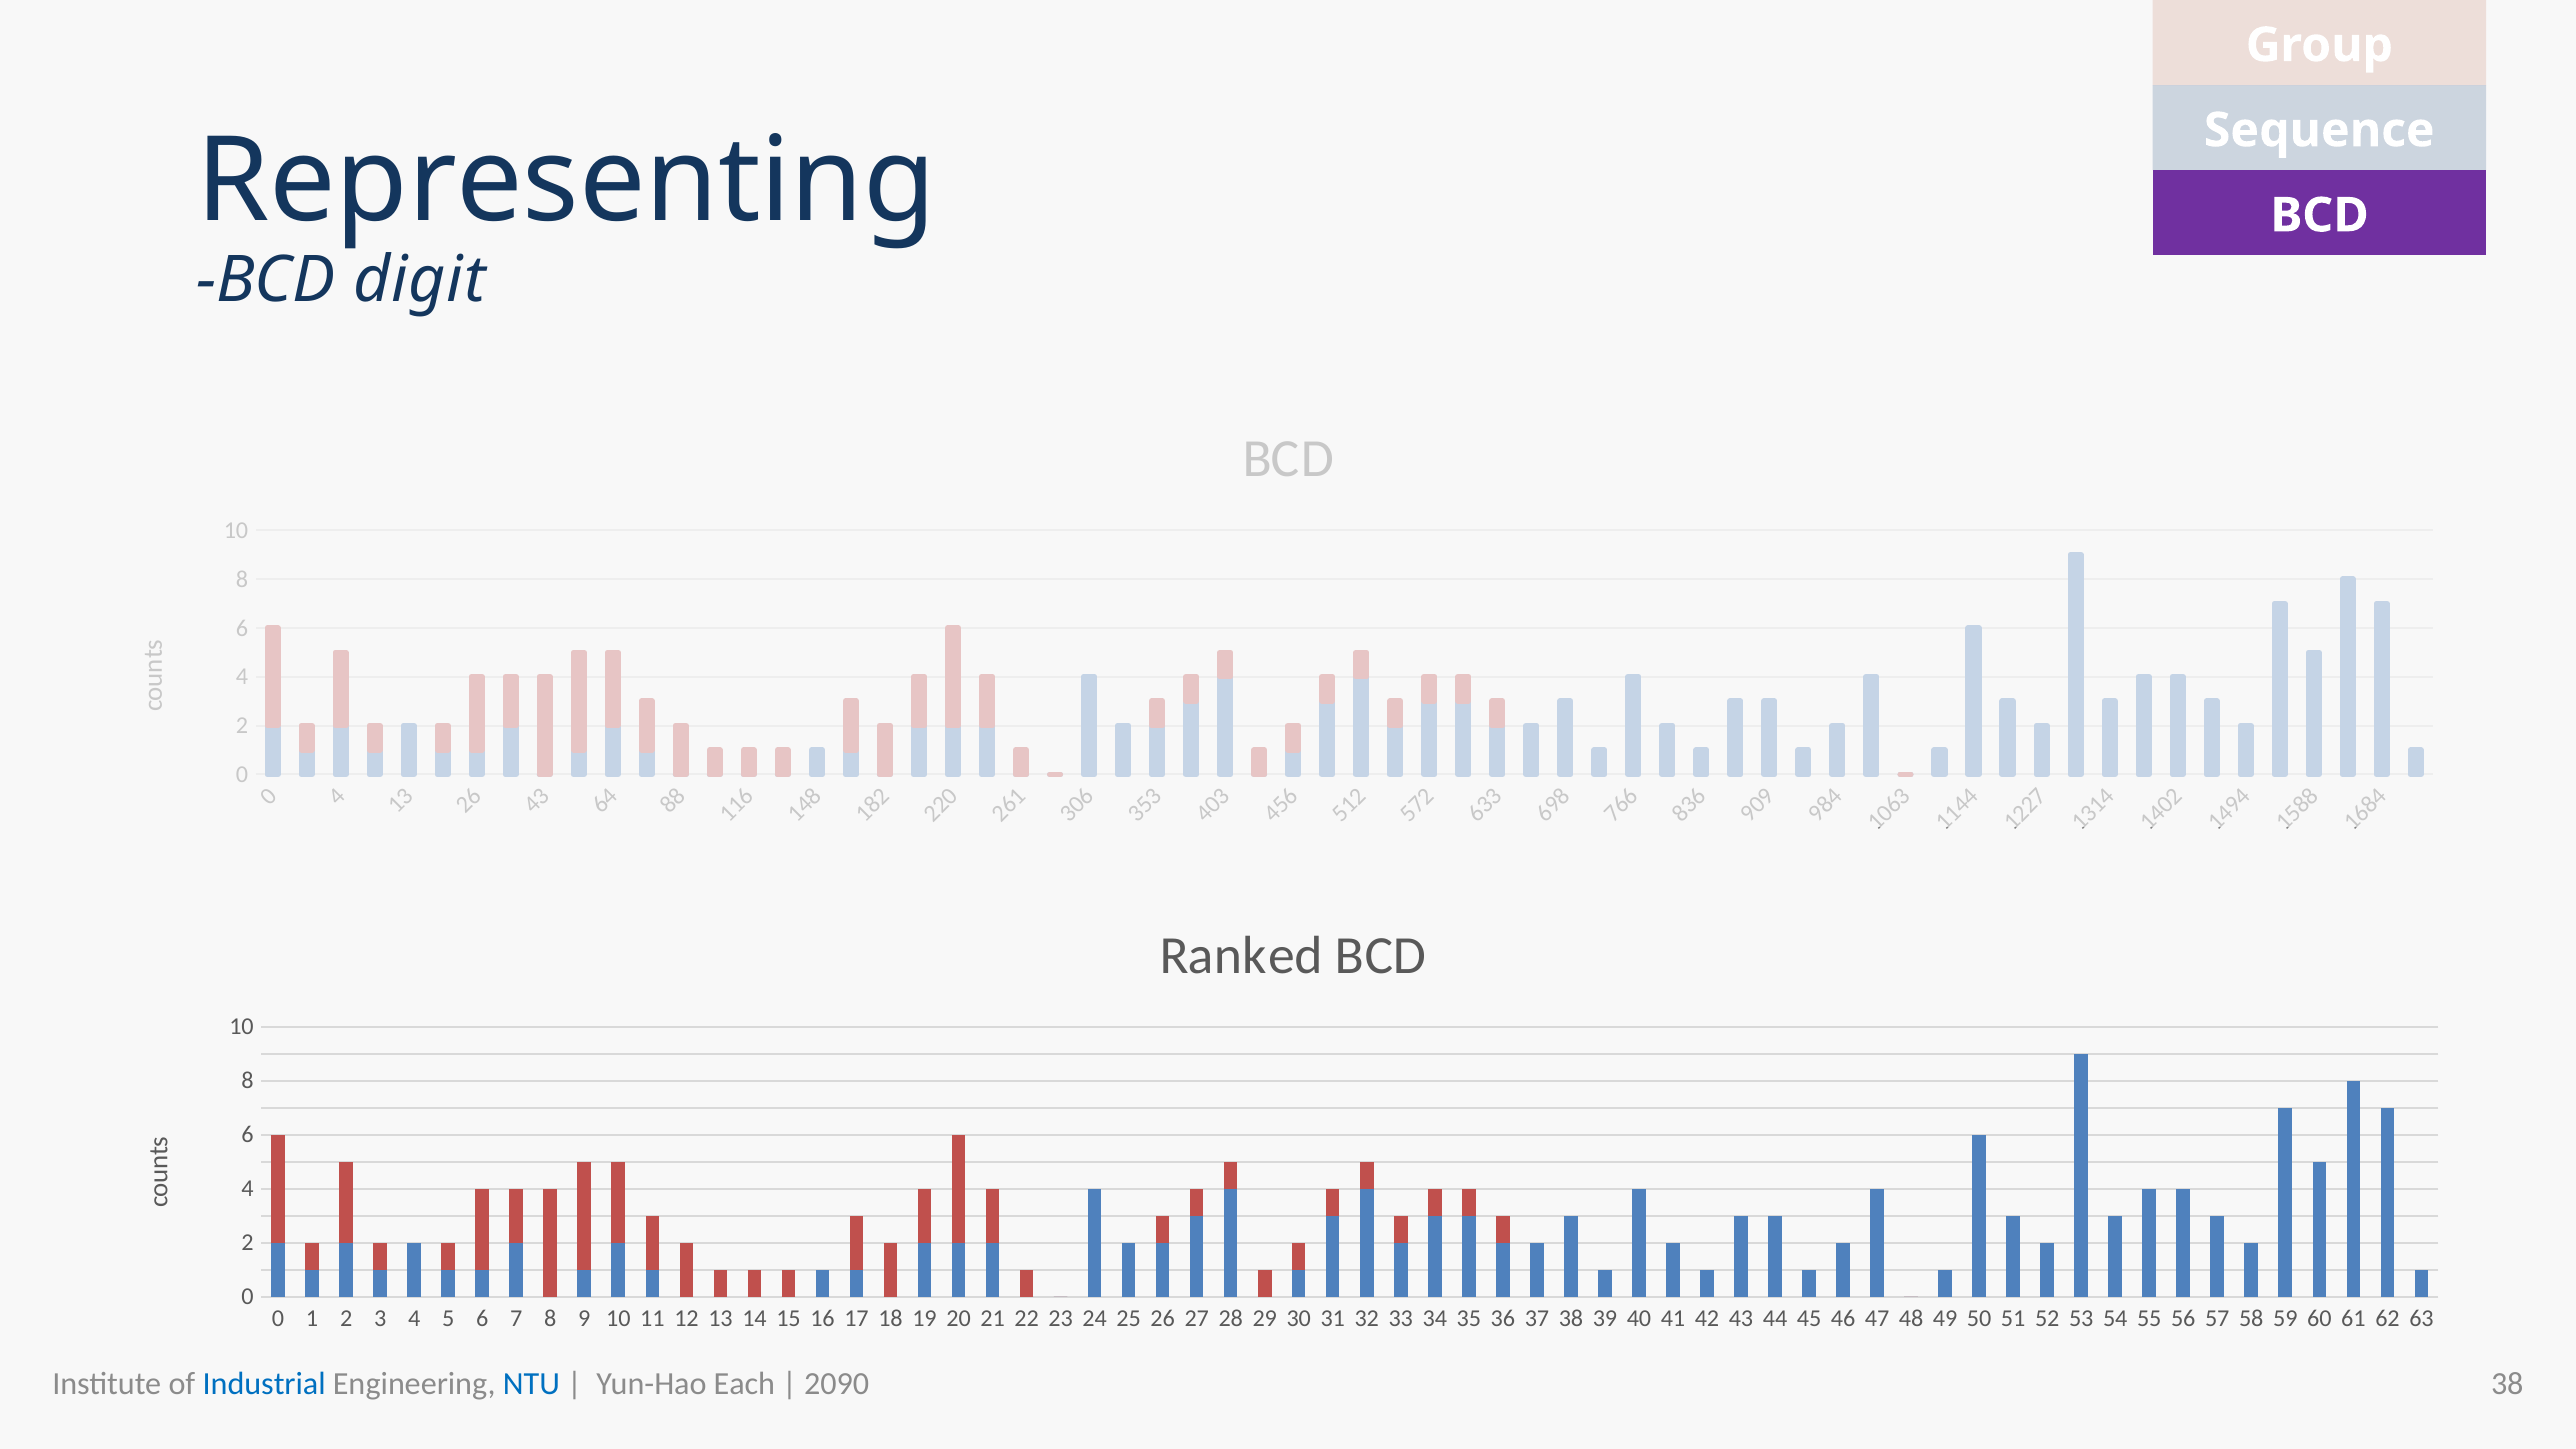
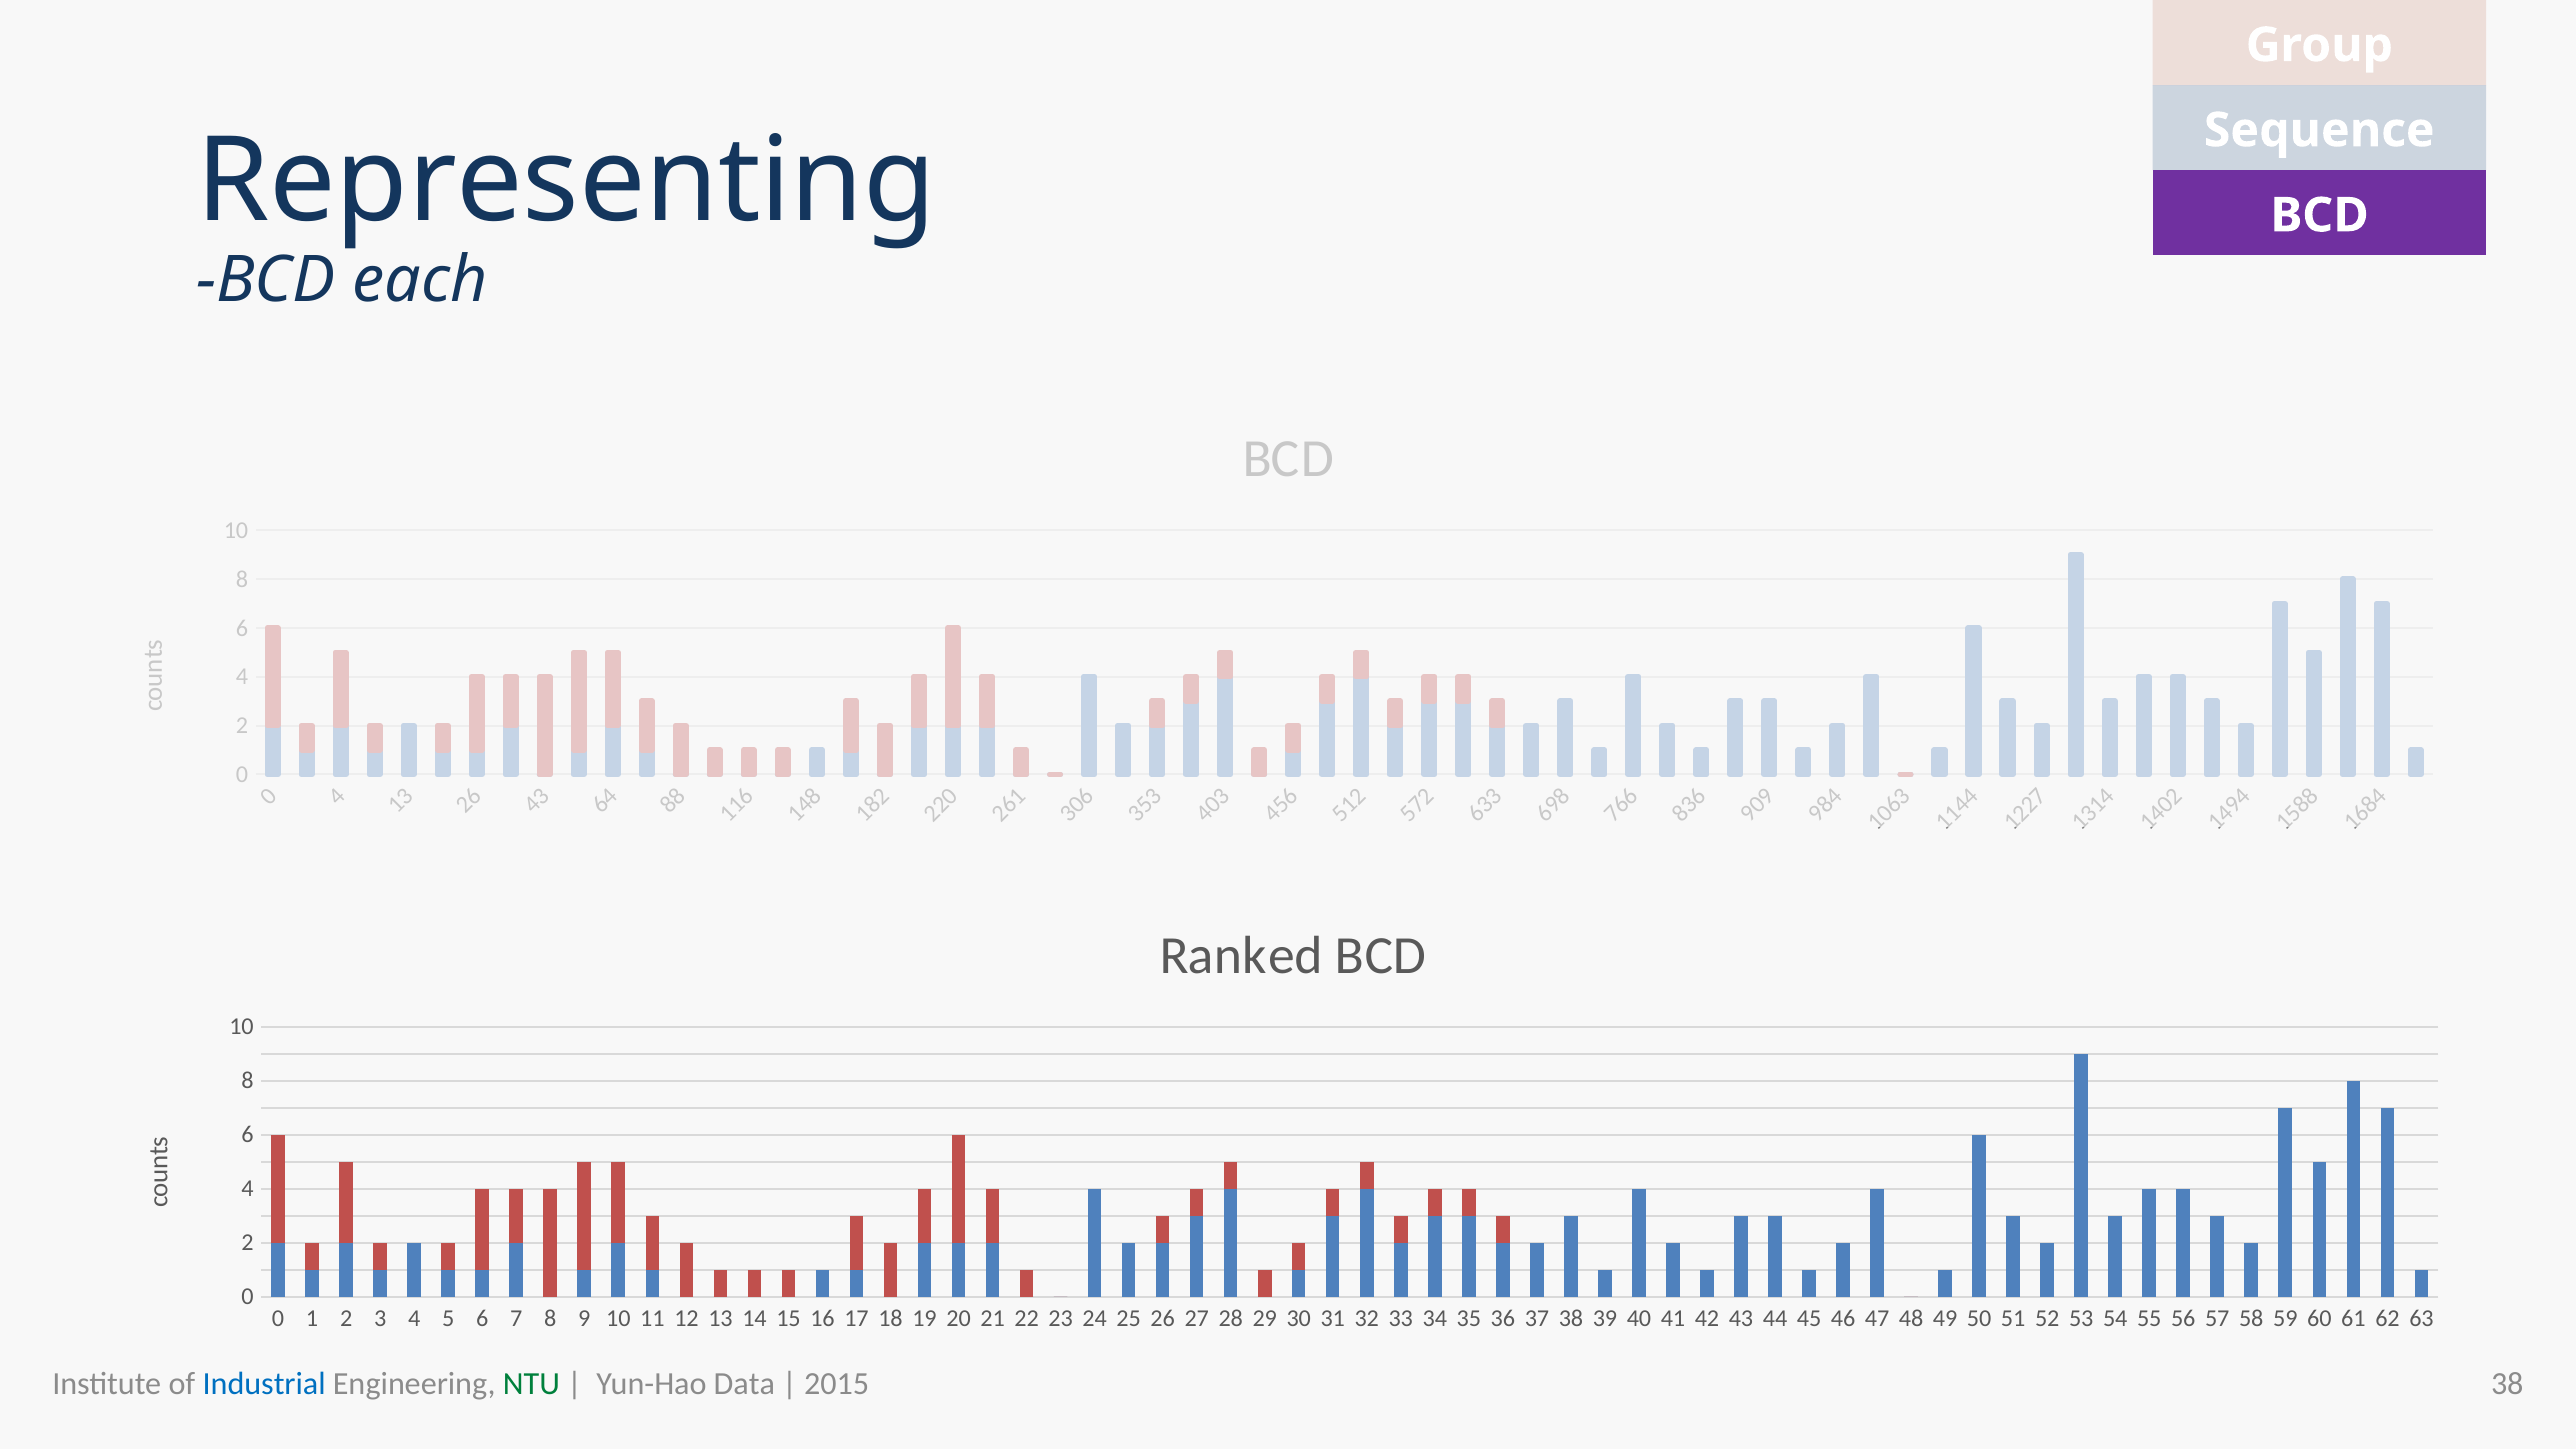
digit: digit -> each (420, 280)
NTU colour: blue -> green (531, 1384)
Each: Each -> Data (744, 1384)
2090: 2090 -> 2015 (837, 1384)
